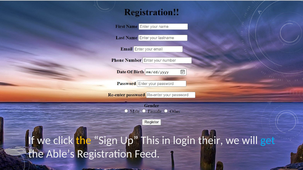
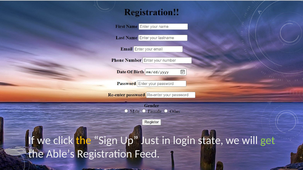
This: This -> Just (150, 141)
their: their -> state (211, 141)
get colour: light blue -> light green (268, 141)
